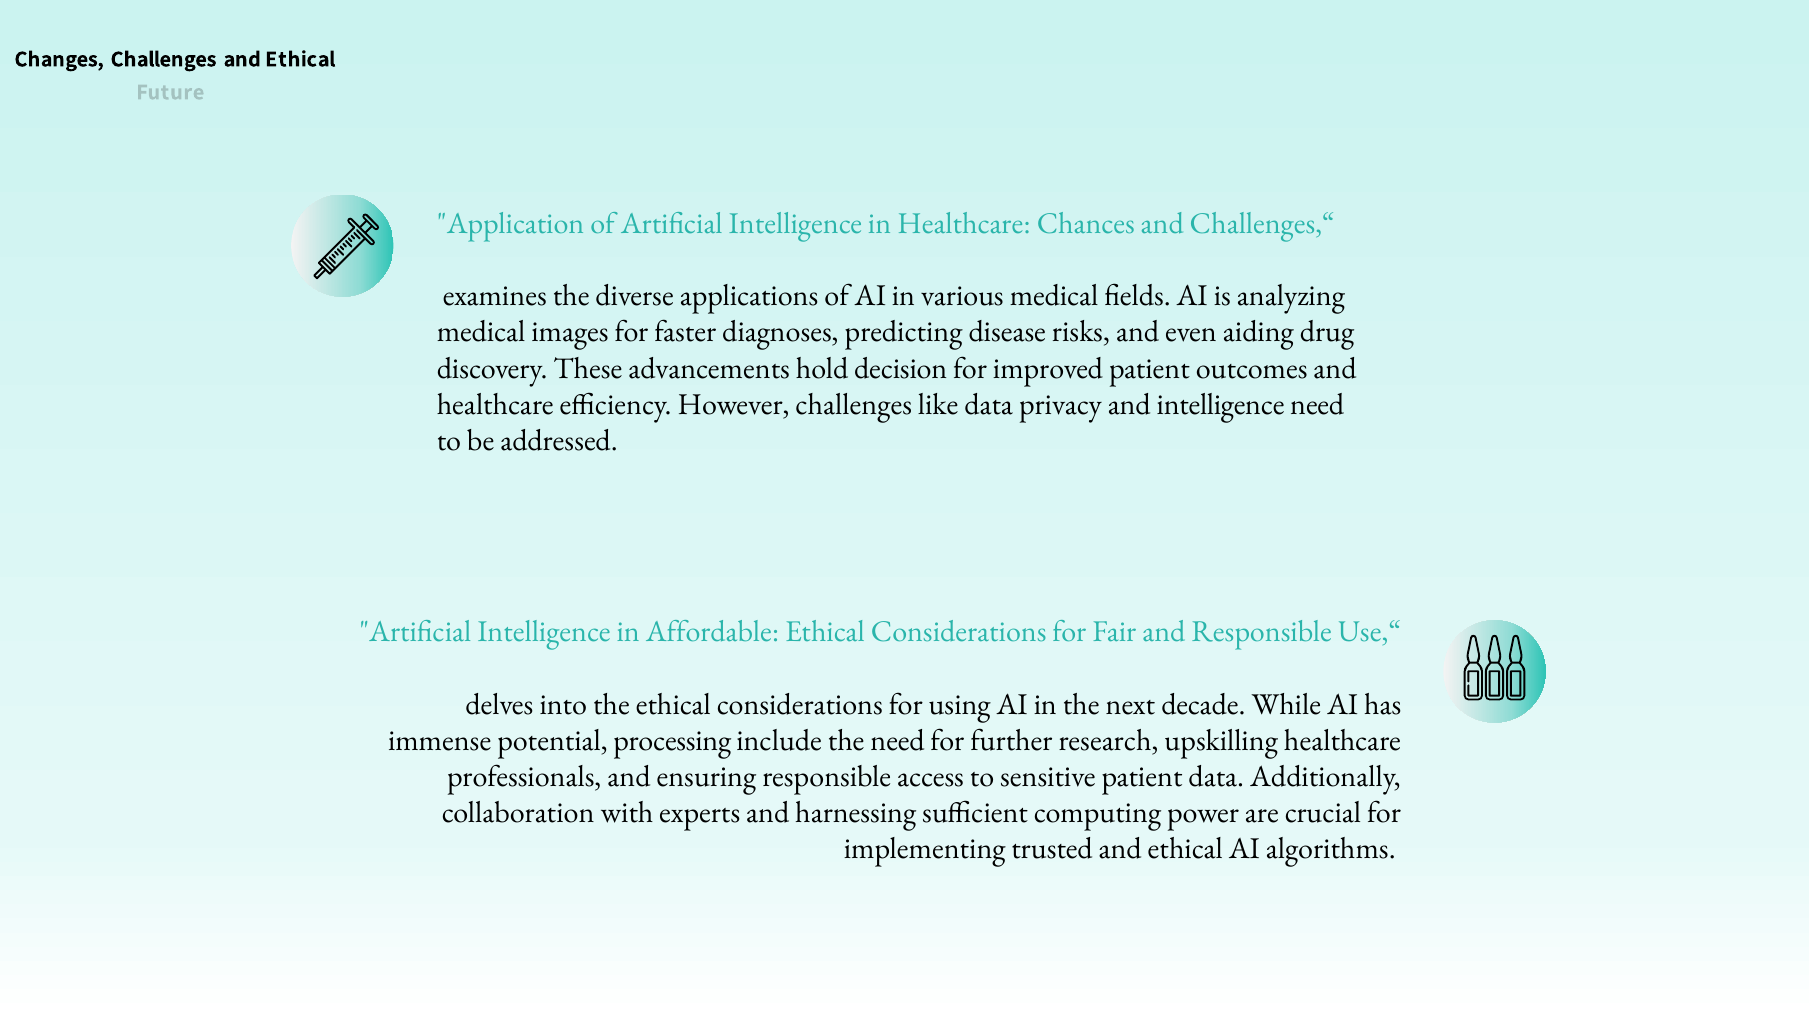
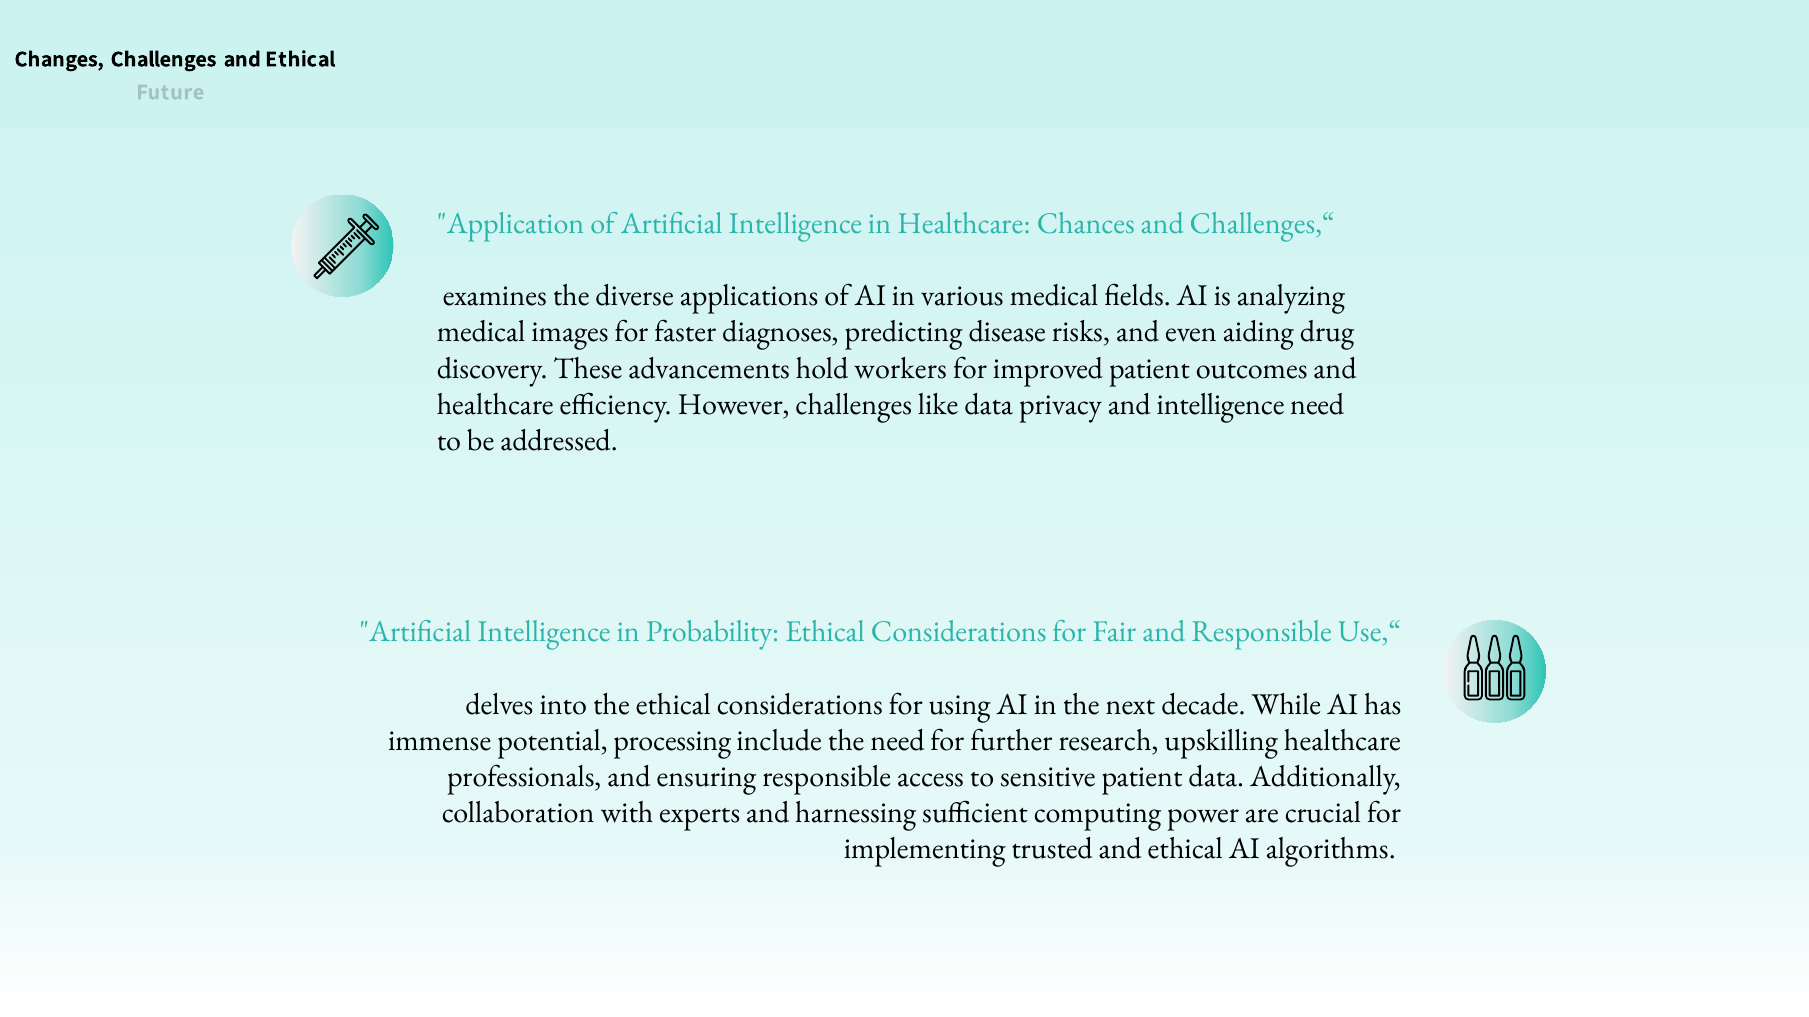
decision: decision -> workers (901, 368)
Affordable: Affordable -> Probability (713, 632)
